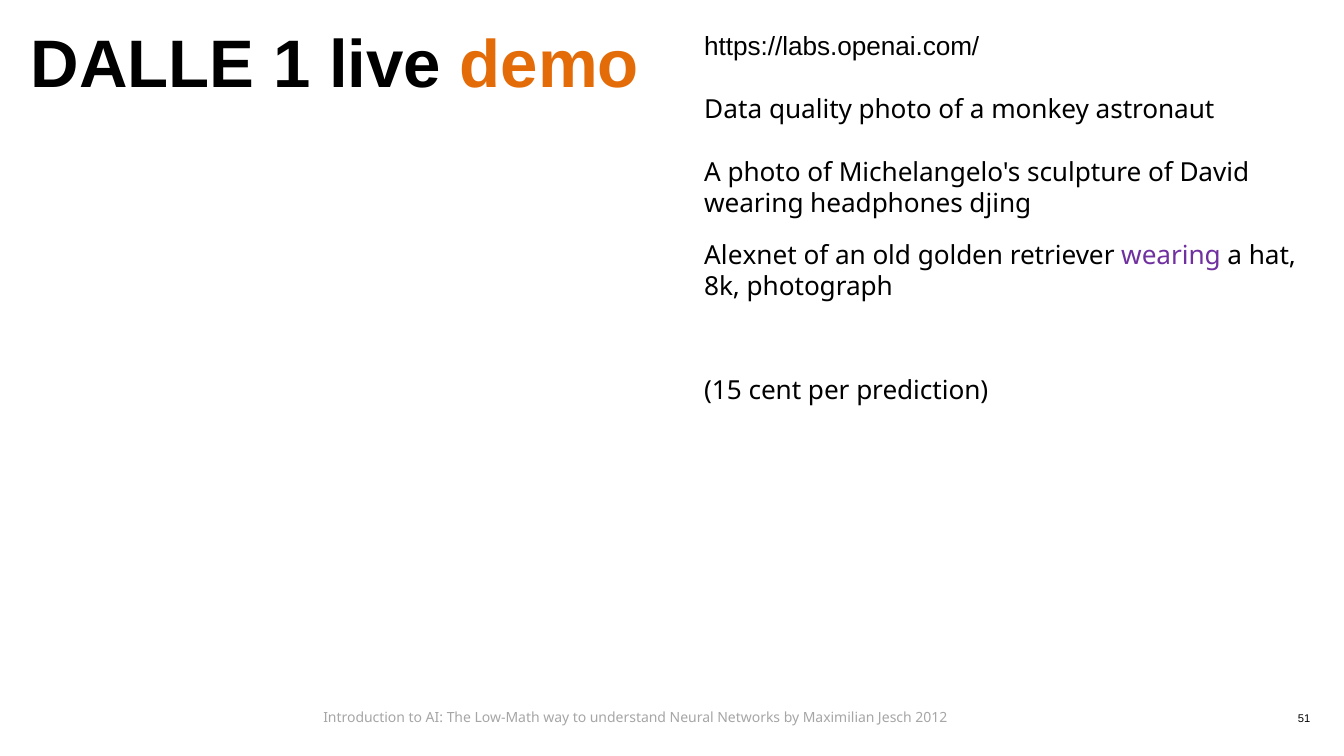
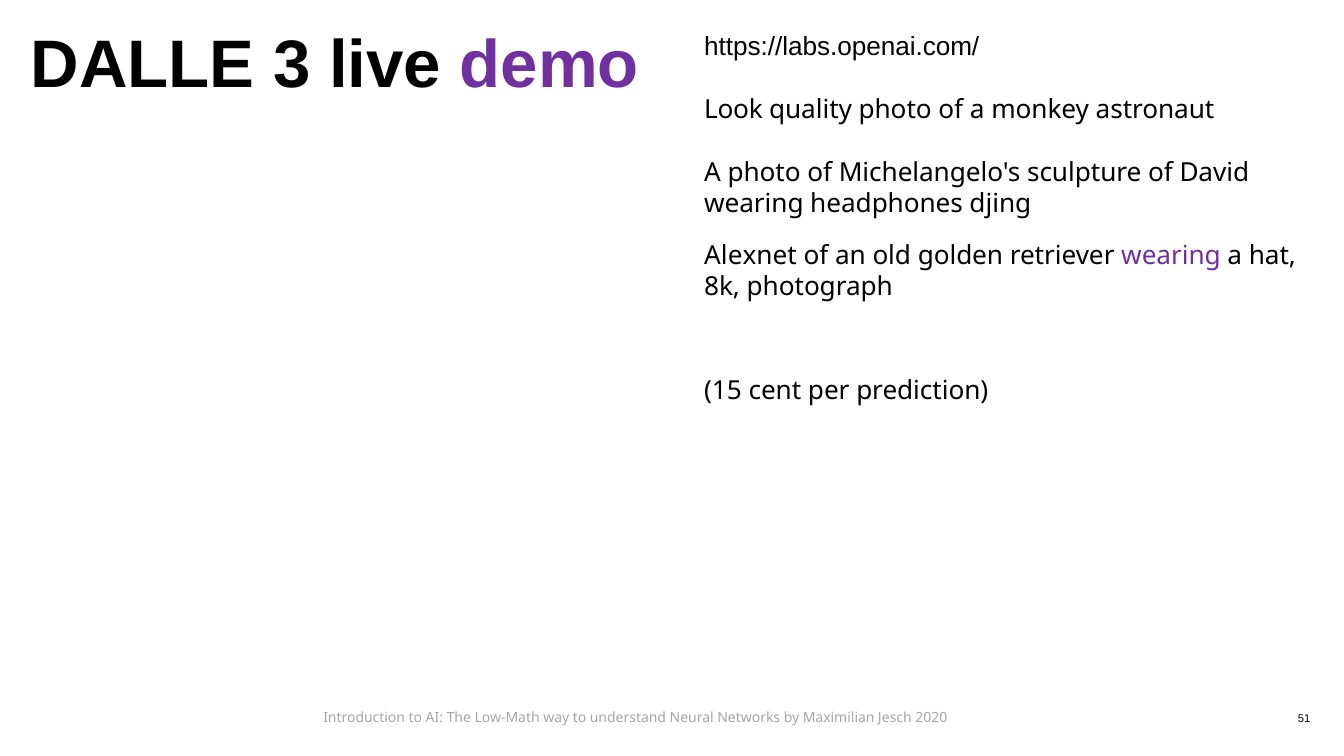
1: 1 -> 3 (292, 65)
demo colour: orange -> purple (549, 65)
Data: Data -> Look (733, 110)
2012: 2012 -> 2020 (931, 718)
